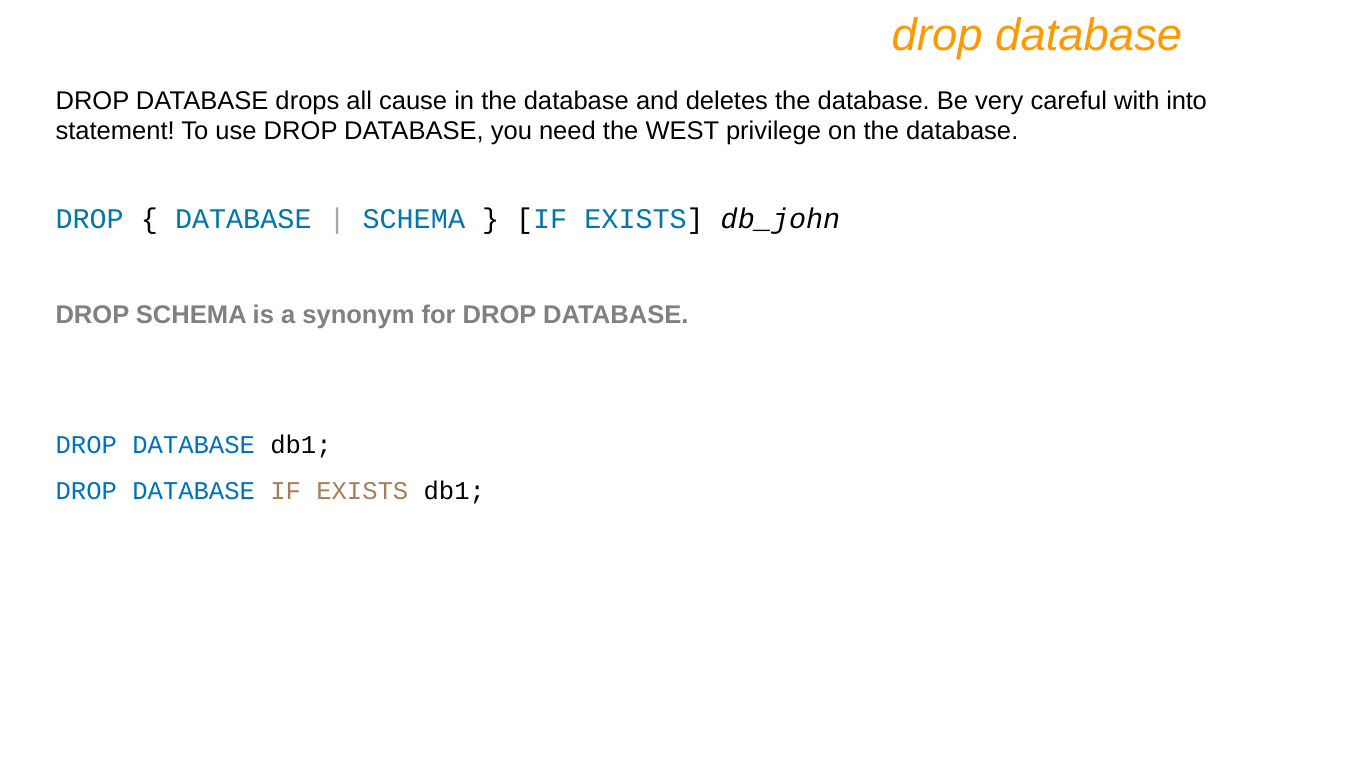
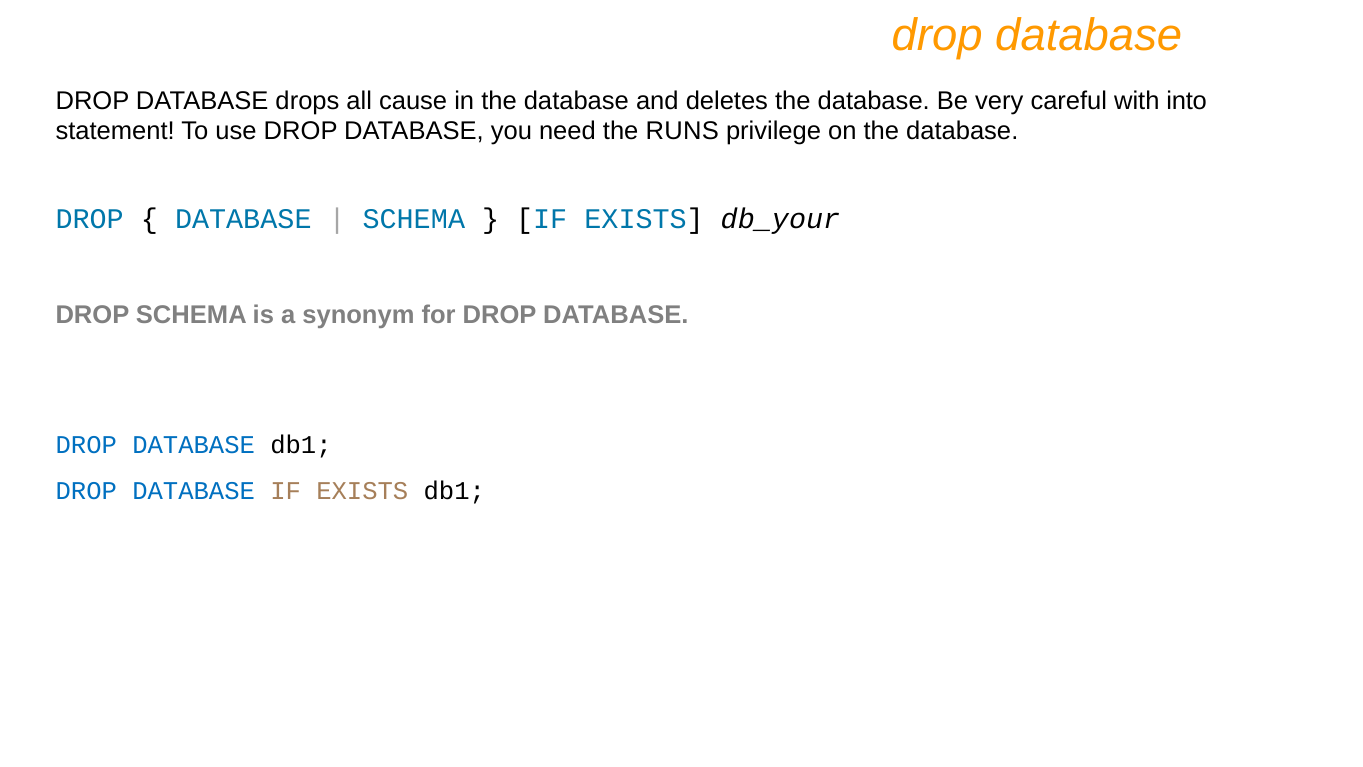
WEST: WEST -> RUNS (682, 131)
db_john: db_john -> db_your (780, 219)
